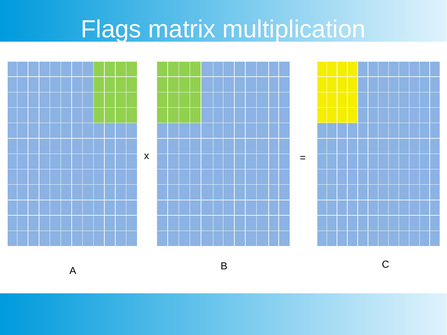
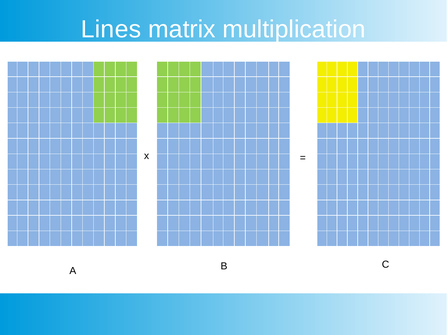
Flags: Flags -> Lines (111, 29)
